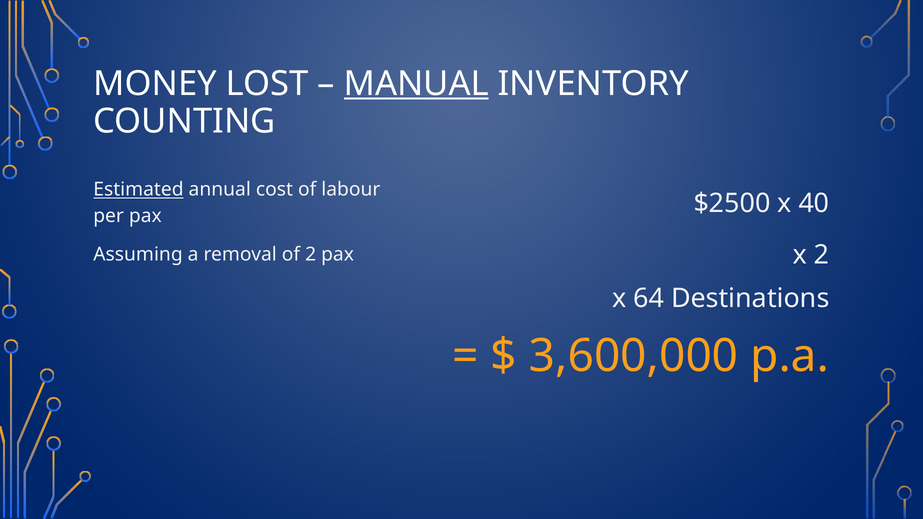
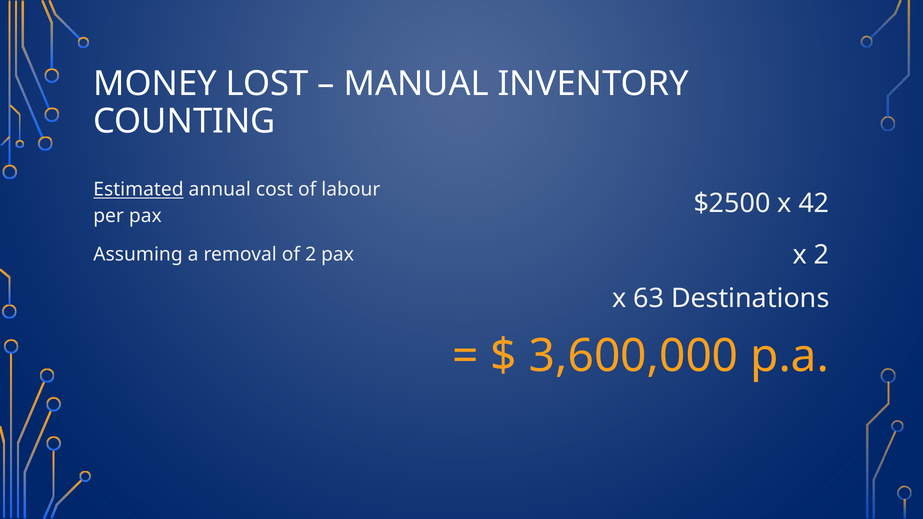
MANUAL underline: present -> none (416, 84)
40: 40 -> 42 (814, 203)
64: 64 -> 63 (649, 298)
